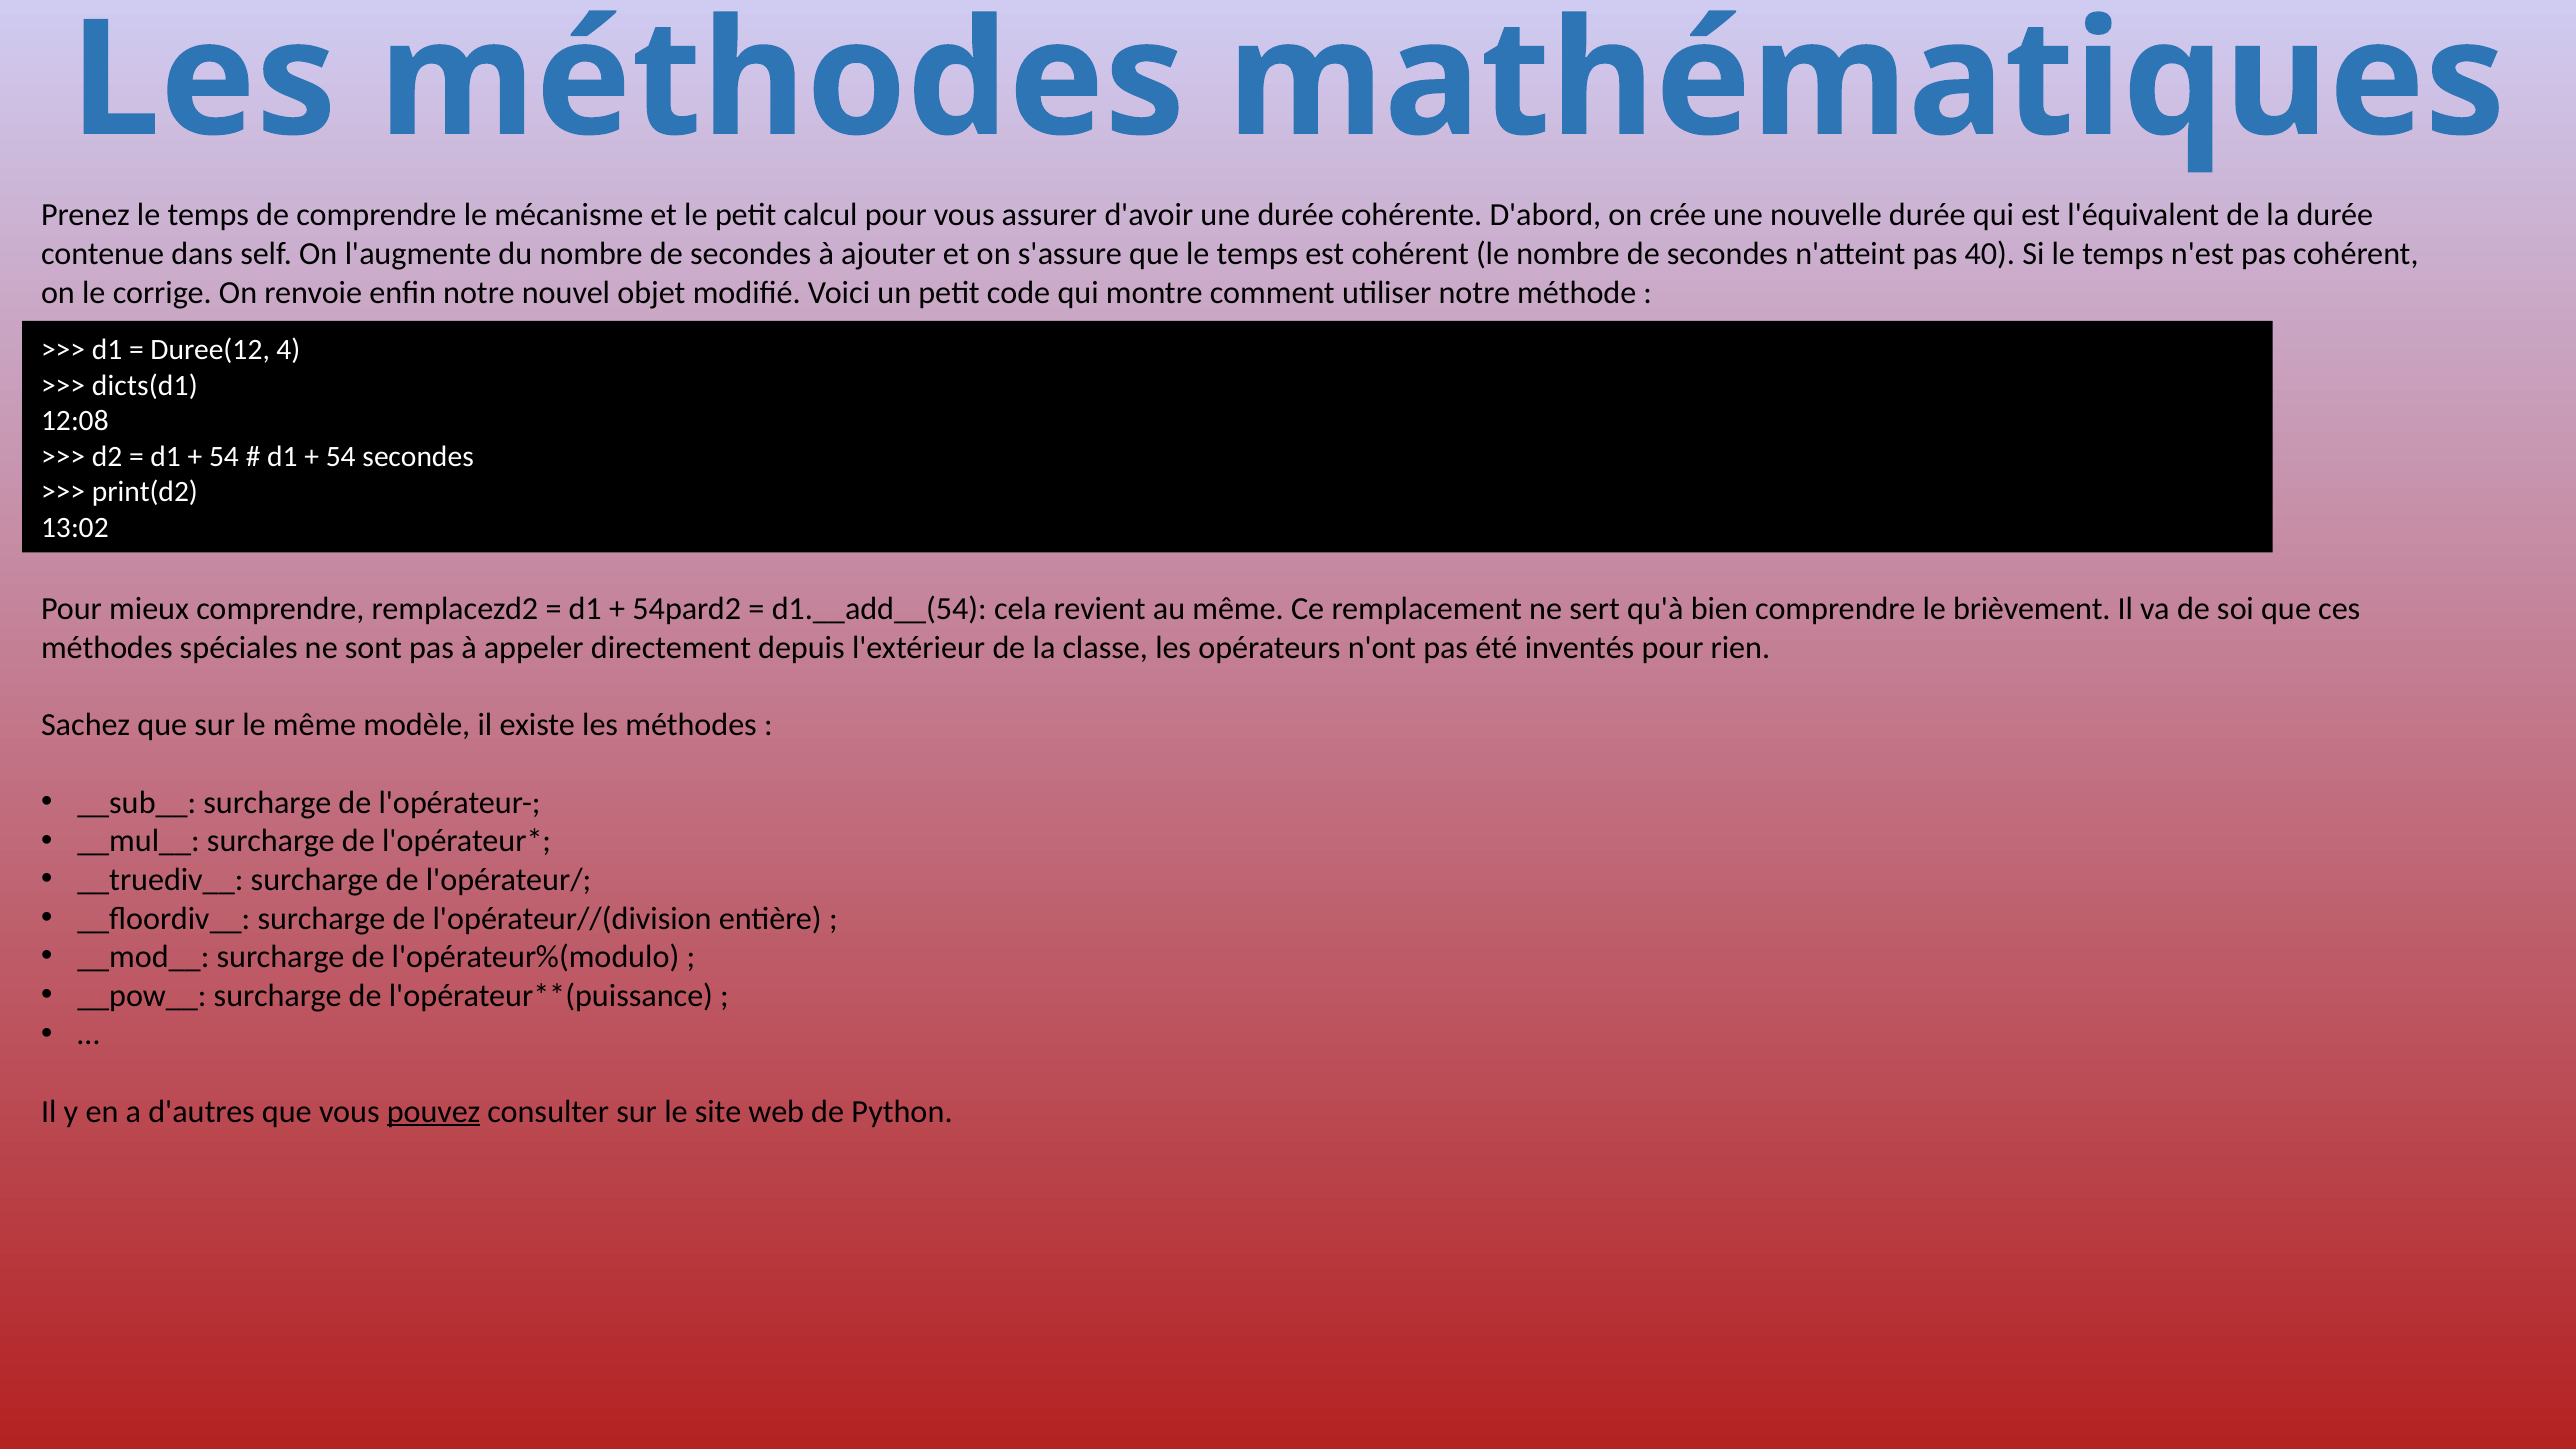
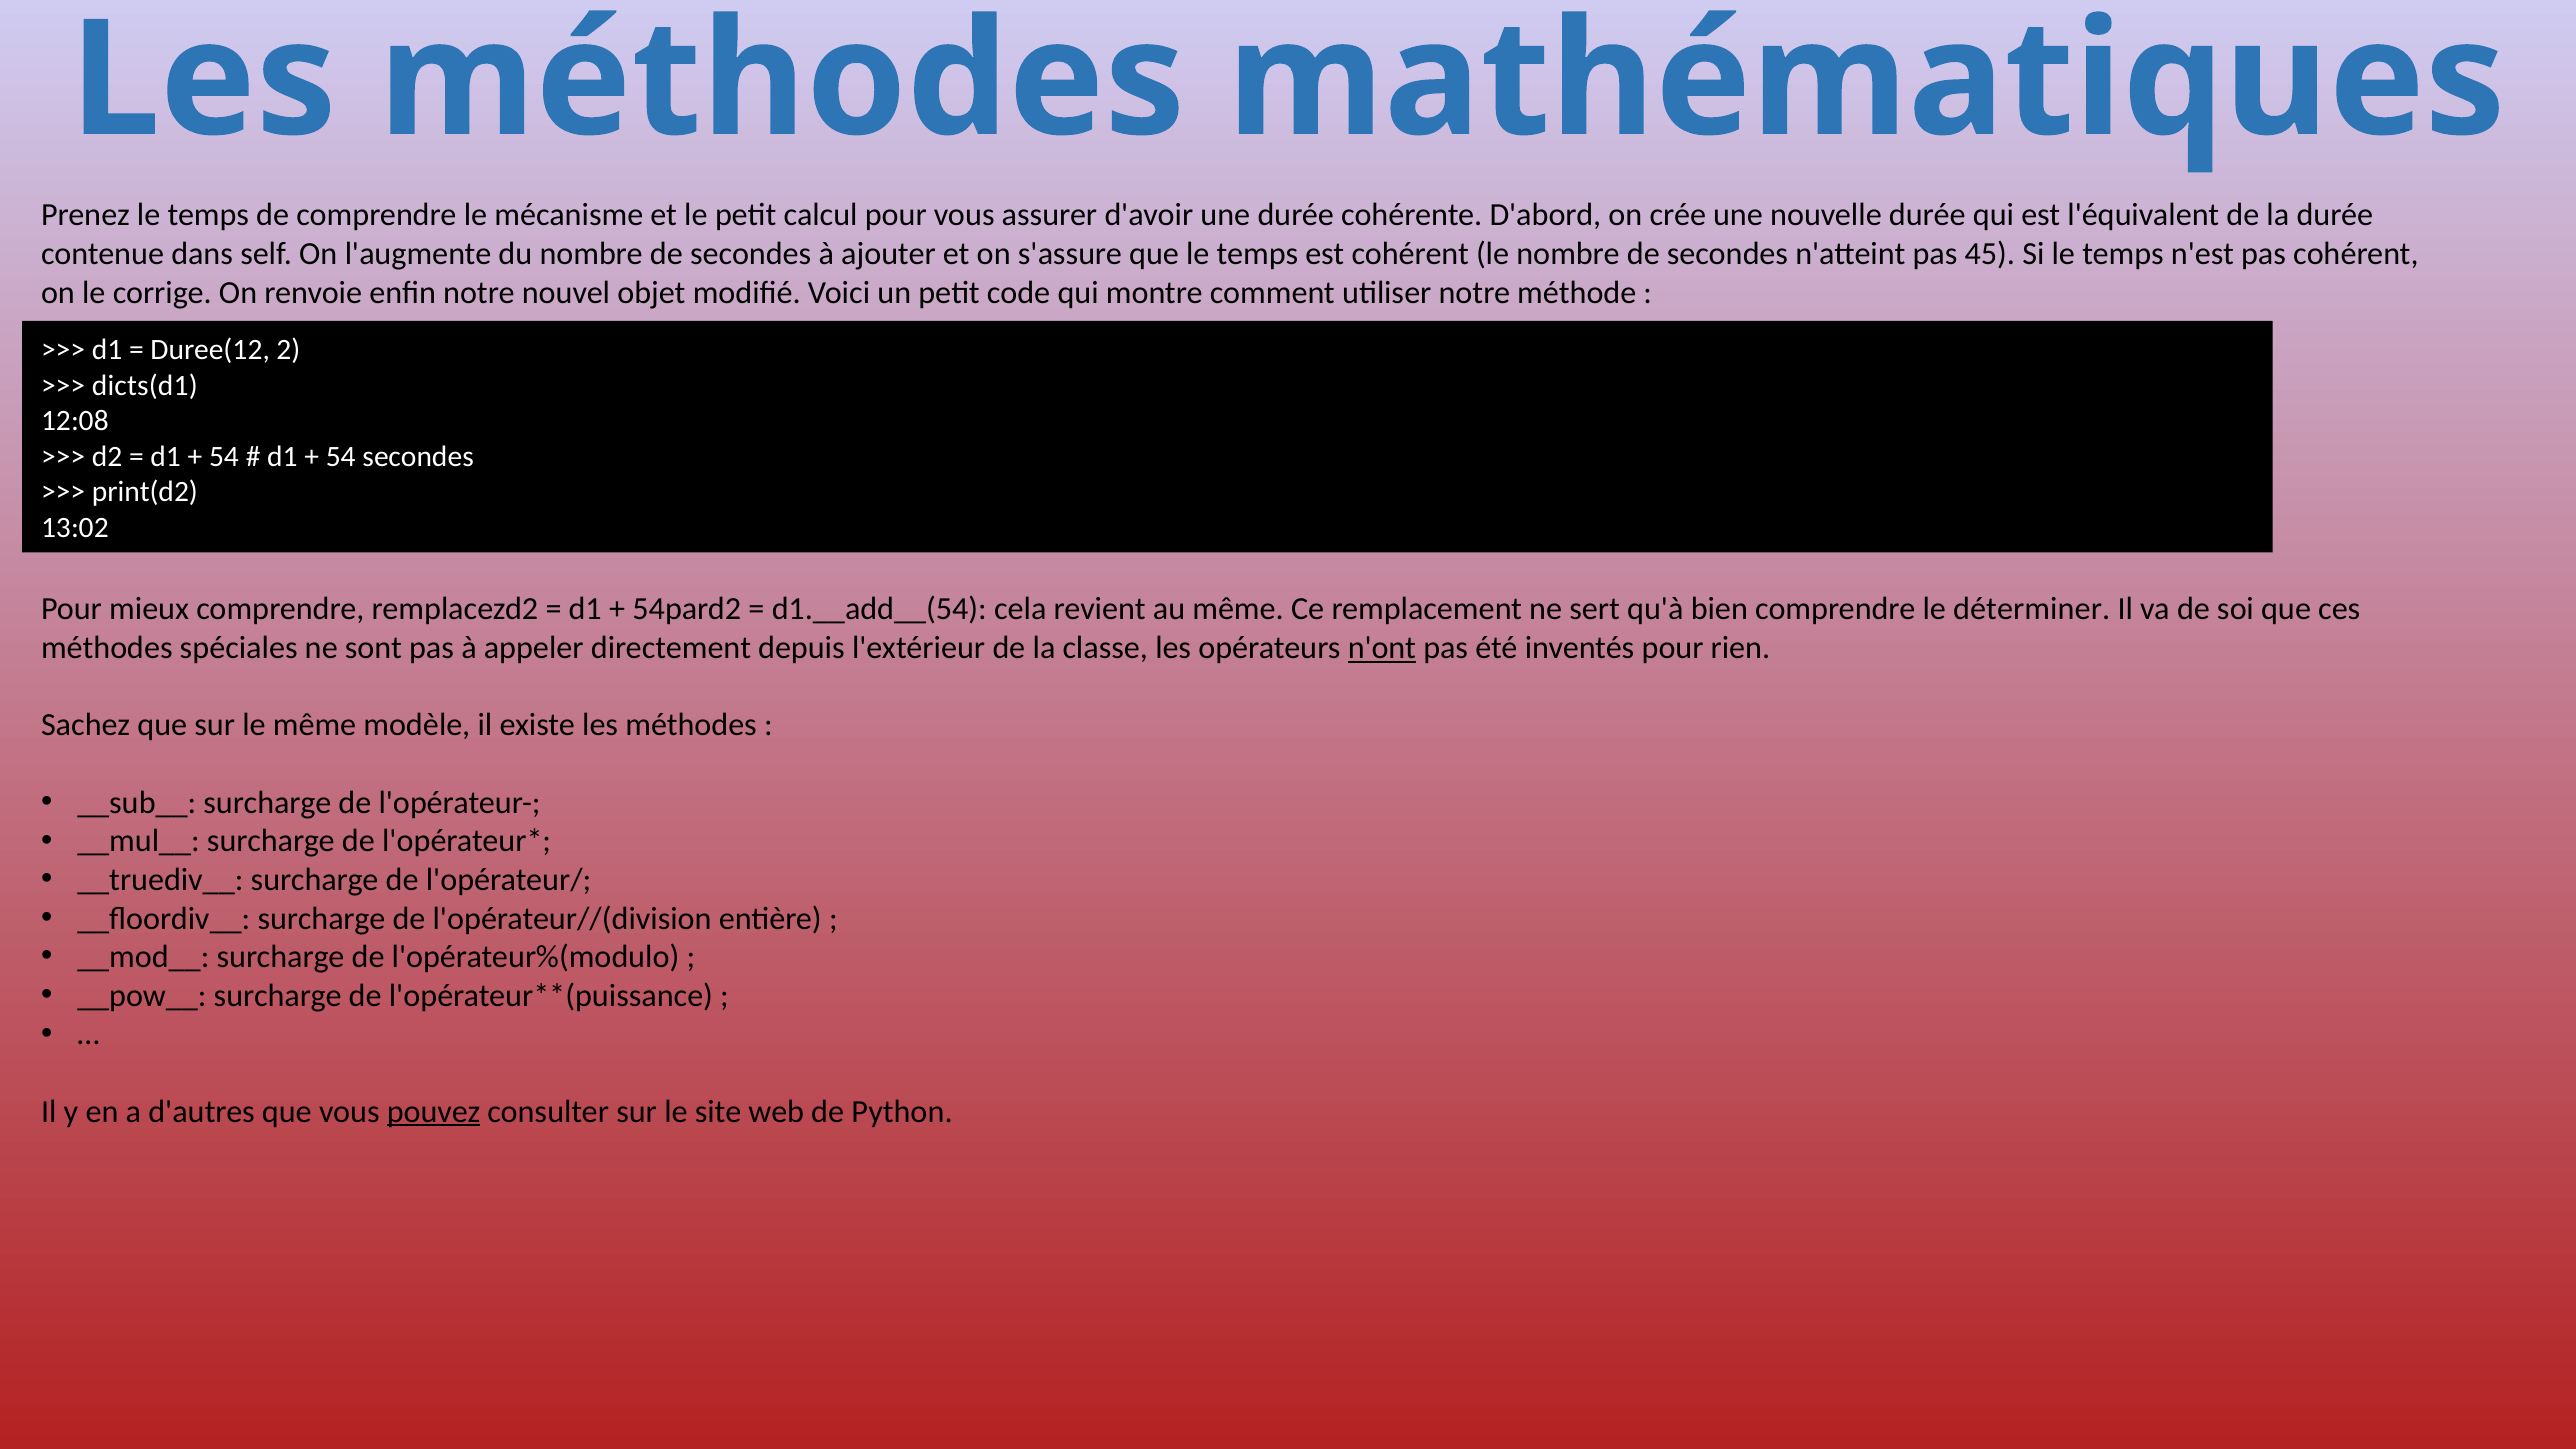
40: 40 -> 45 (1990, 254)
4: 4 -> 2 (288, 350)
brièvement: brièvement -> déterminer (2032, 609)
n'ont underline: none -> present (1382, 648)
